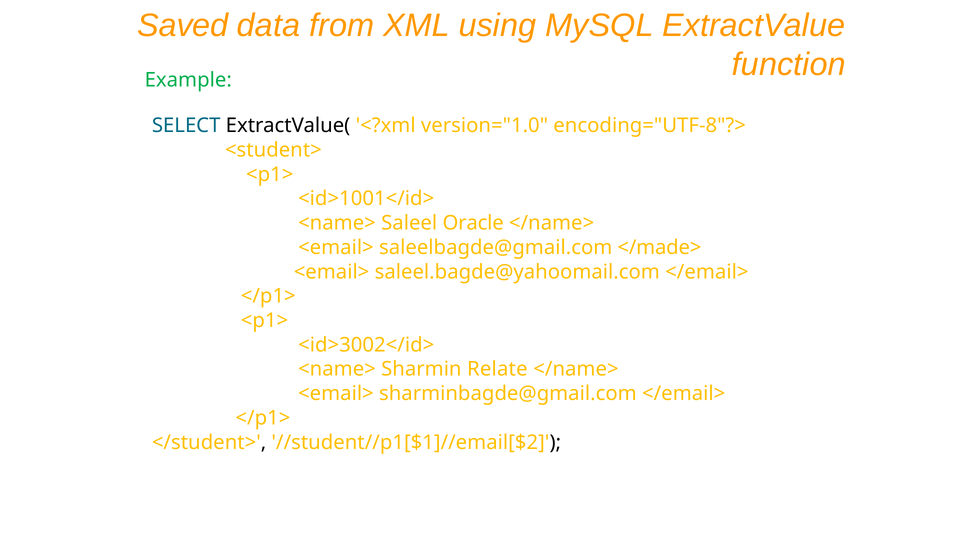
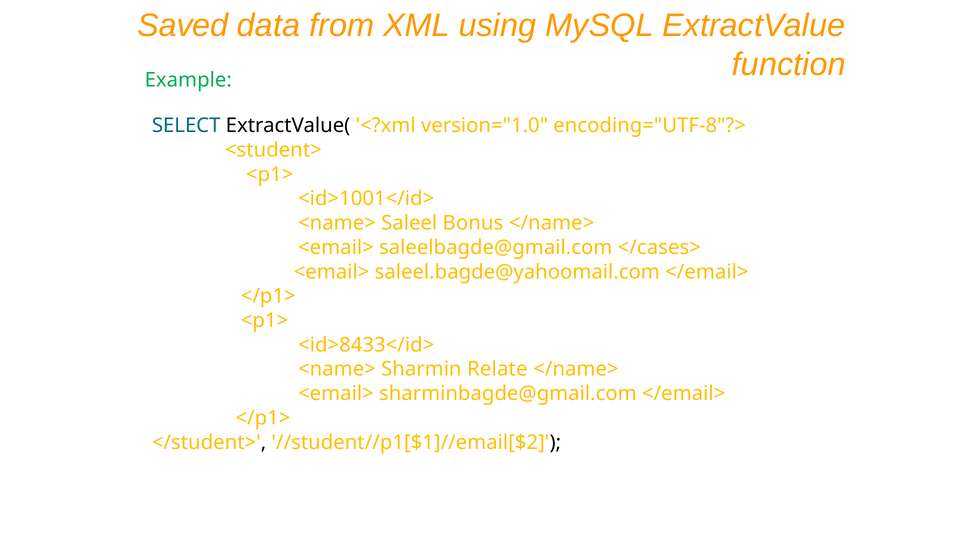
Oracle: Oracle -> Bonus (473, 223)
</made>: </made> -> </cases> (659, 248)
<id>3002</id>: <id>3002</id> -> <id>8433</id> (366, 345)
